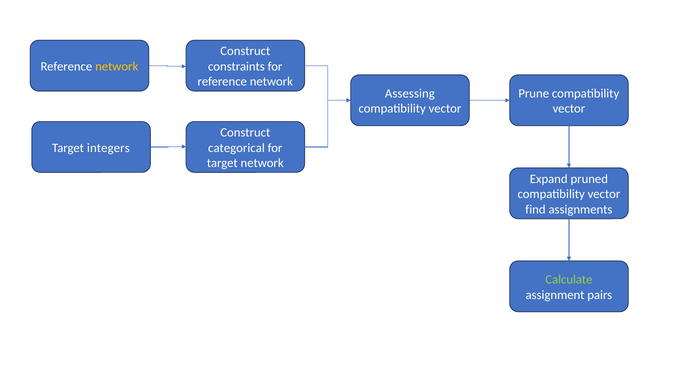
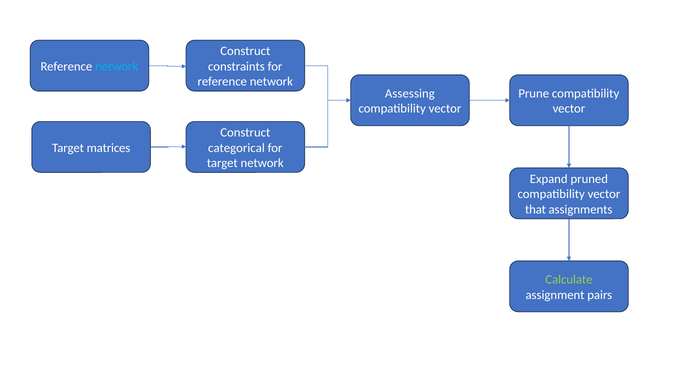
network colour: yellow -> light blue (117, 66)
integers: integers -> matrices (108, 148)
find: find -> that (536, 209)
